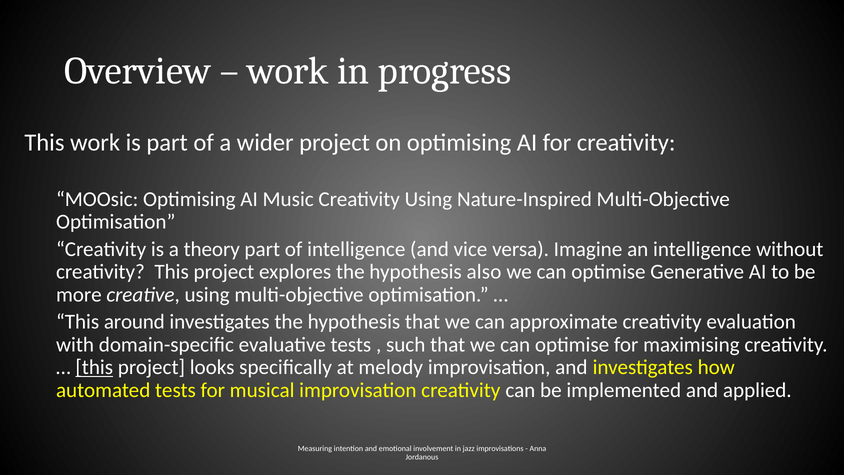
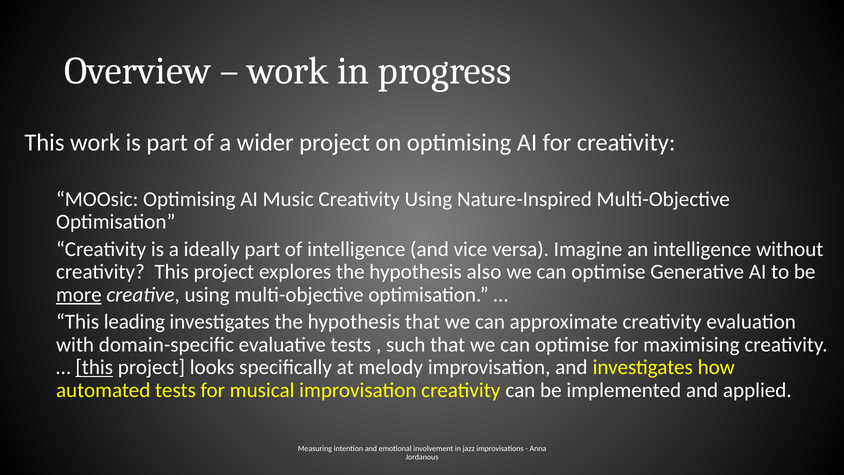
theory: theory -> ideally (212, 249)
more underline: none -> present (79, 294)
around: around -> leading (134, 322)
